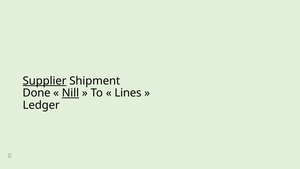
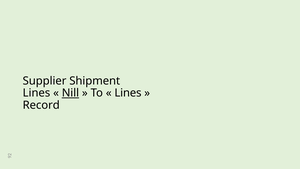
Supplier underline: present -> none (45, 81)
Done: Done -> Lines (36, 93)
Ledger: Ledger -> Record (41, 105)
